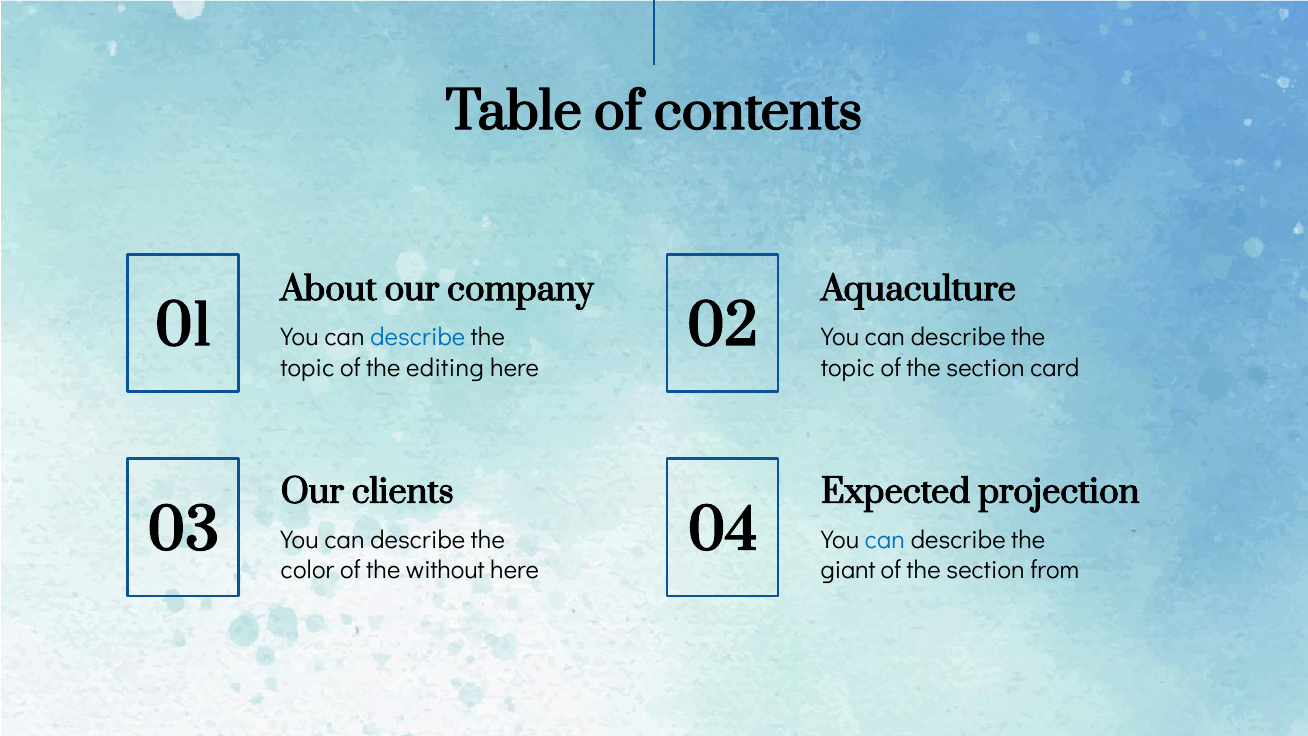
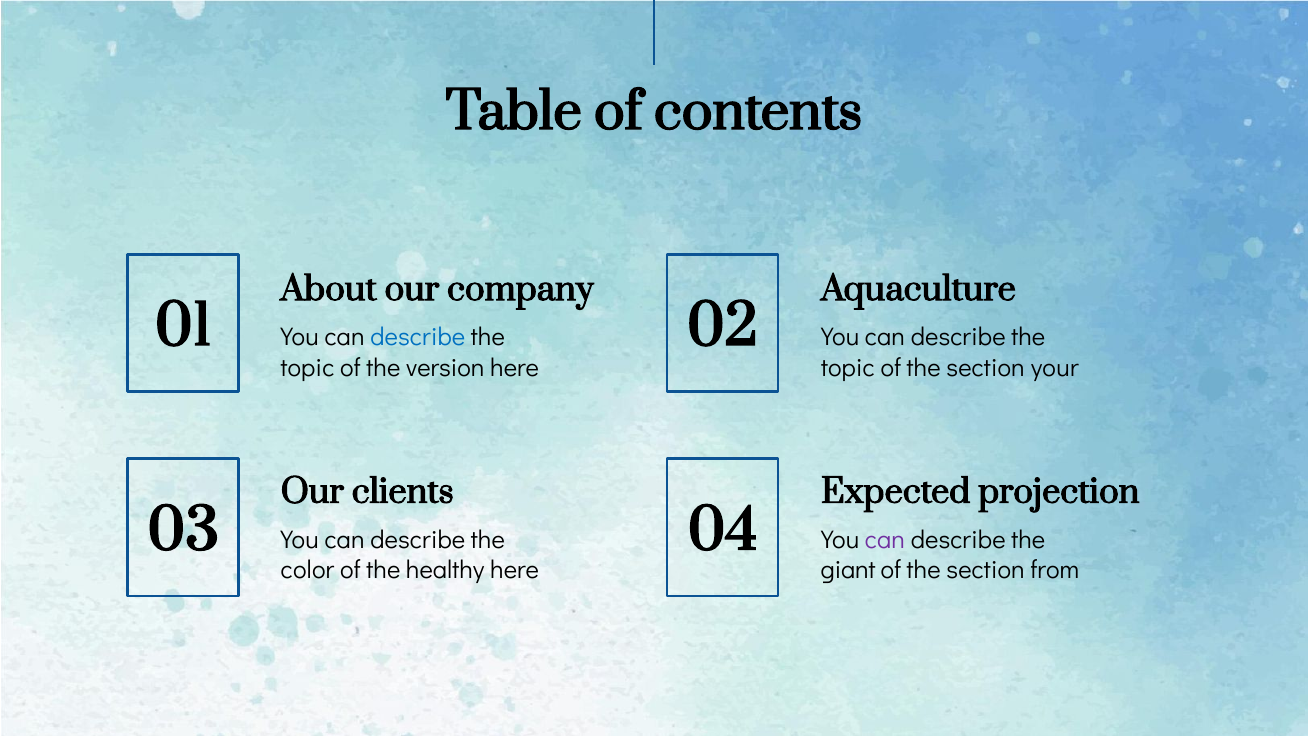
editing: editing -> version (445, 368)
card: card -> your (1055, 368)
can colour: blue -> purple (885, 540)
without: without -> healthy (445, 570)
